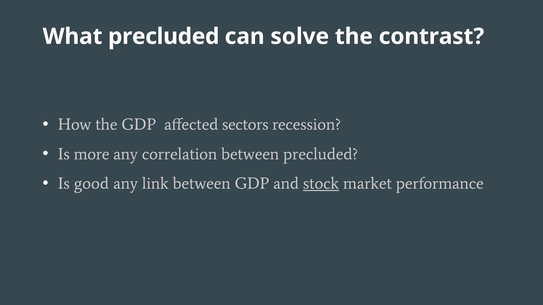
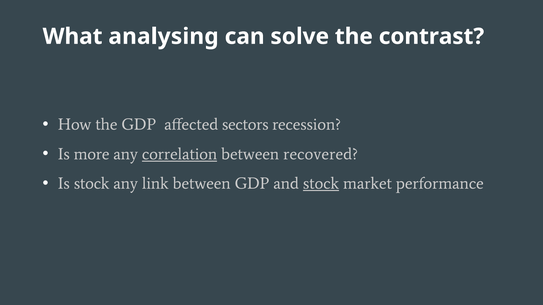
What precluded: precluded -> analysing (163, 37)
correlation underline: none -> present (180, 154)
between precluded: precluded -> recovered (321, 154)
Is good: good -> stock (92, 184)
